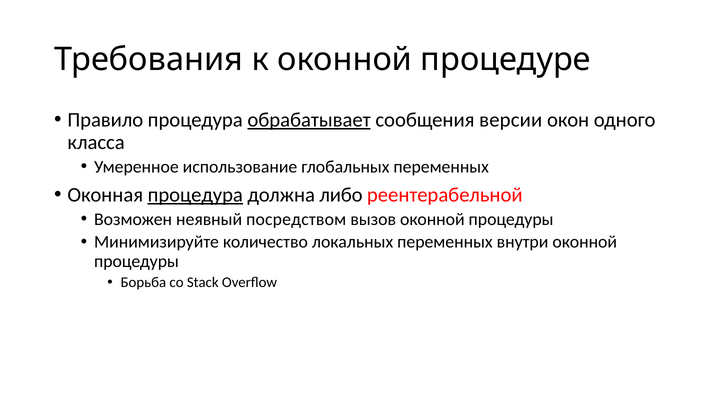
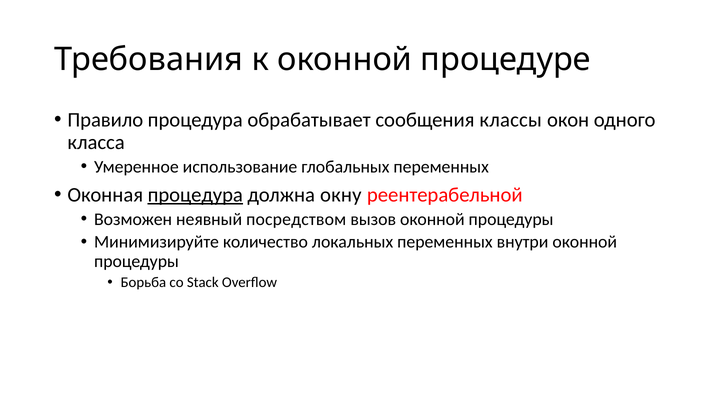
обрабатывает underline: present -> none (309, 120)
версии: версии -> классы (511, 120)
либо: либо -> окну (341, 195)
